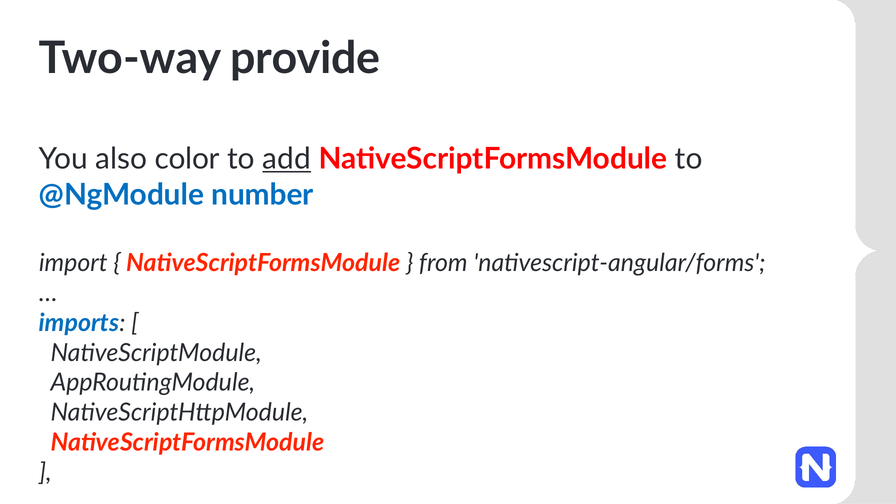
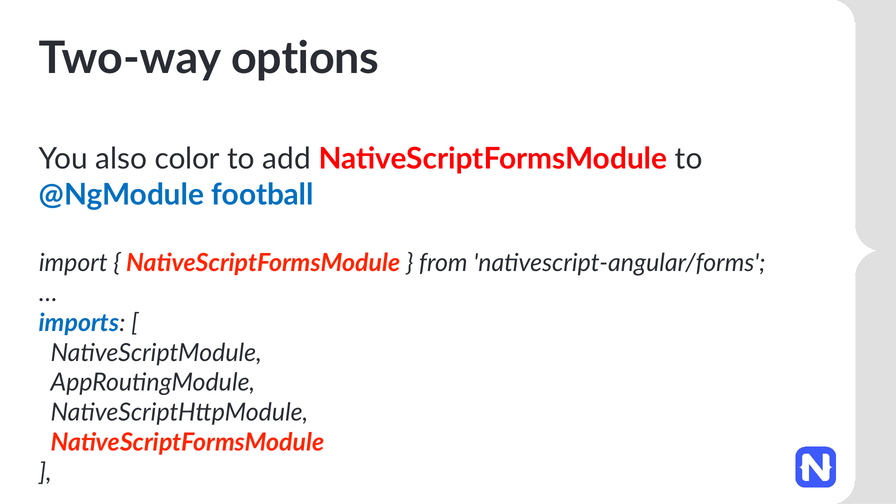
provide: provide -> options (305, 58)
add underline: present -> none (287, 159)
number: number -> football (262, 195)
